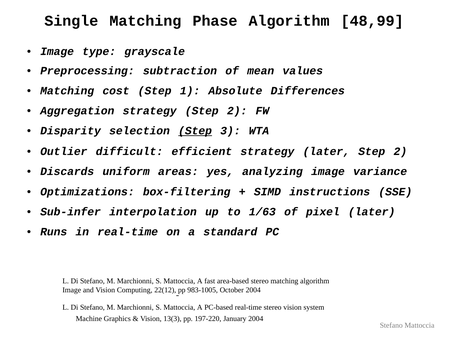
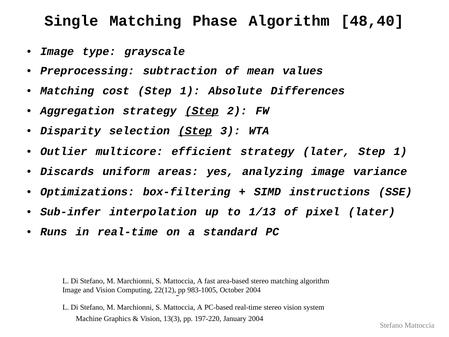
48,99: 48,99 -> 48,40 (372, 21)
Step underline: none -> present (202, 111)
difficult: difficult -> multicore (129, 151)
later Step 2: 2 -> 1 (400, 151)
1/63: 1/63 -> 1/13 (262, 212)
